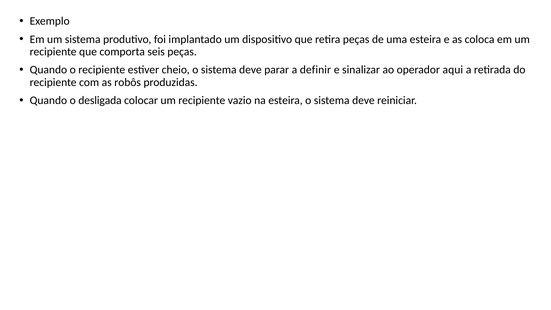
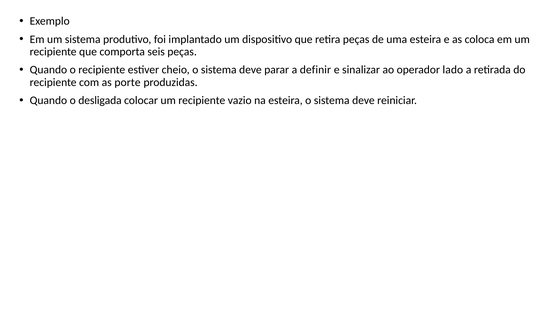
aqui: aqui -> lado (453, 70)
robôs: robôs -> porte (128, 82)
